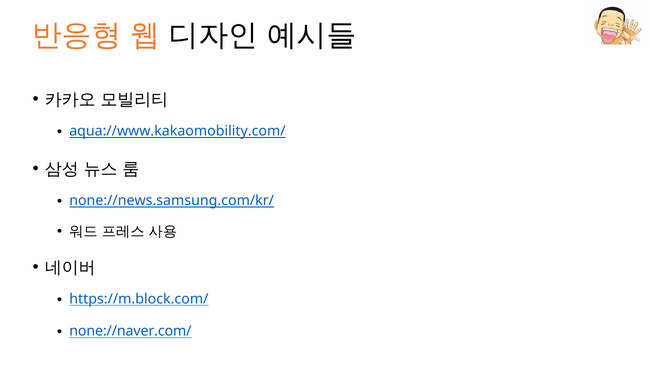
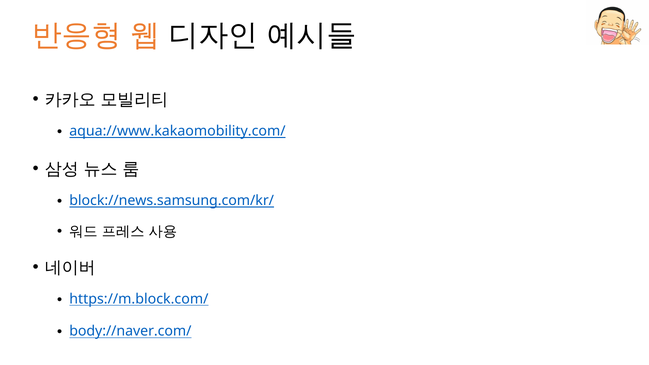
none://news.samsung.com/kr/: none://news.samsung.com/kr/ -> block://news.samsung.com/kr/ (172, 201)
none://naver.com/: none://naver.com/ -> body://naver.com/ (130, 331)
